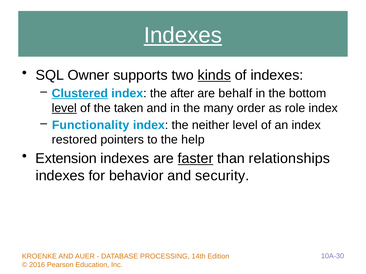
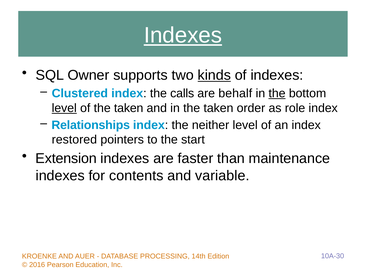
Clustered underline: present -> none (80, 94)
after: after -> calls (182, 94)
the underline: none -> present (277, 94)
in the many: many -> taken (218, 108)
Functionality: Functionality -> Relationships (91, 125)
help: help -> start (193, 140)
faster underline: present -> none (196, 159)
relationships: relationships -> maintenance (289, 159)
behavior: behavior -> contents (136, 176)
security: security -> variable (222, 176)
